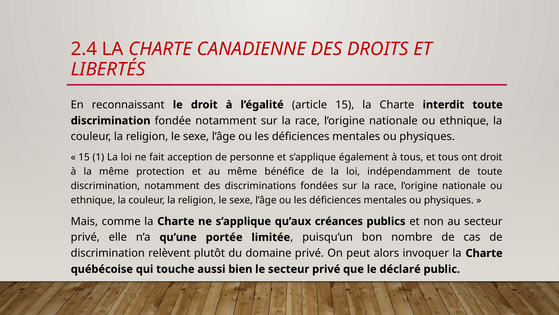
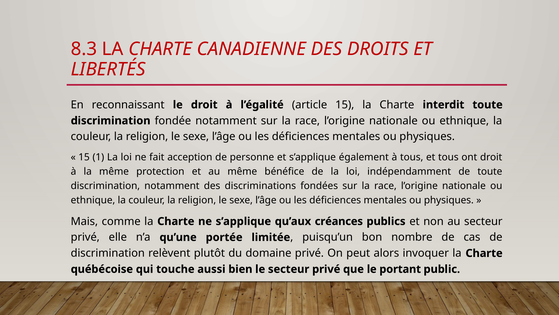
2.4: 2.4 -> 8.3 (84, 49)
déclaré: déclaré -> portant (400, 269)
